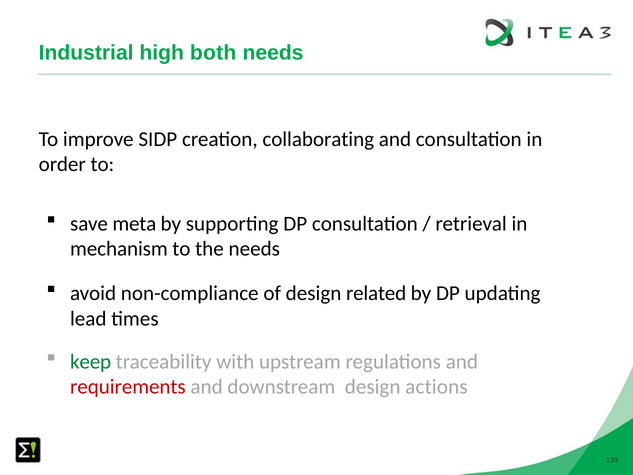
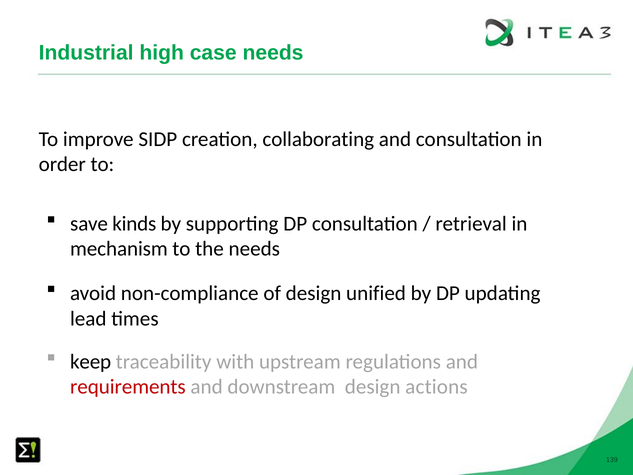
both: both -> case (213, 53)
meta: meta -> kinds (134, 223)
related: related -> unified (376, 293)
keep colour: green -> black (91, 361)
